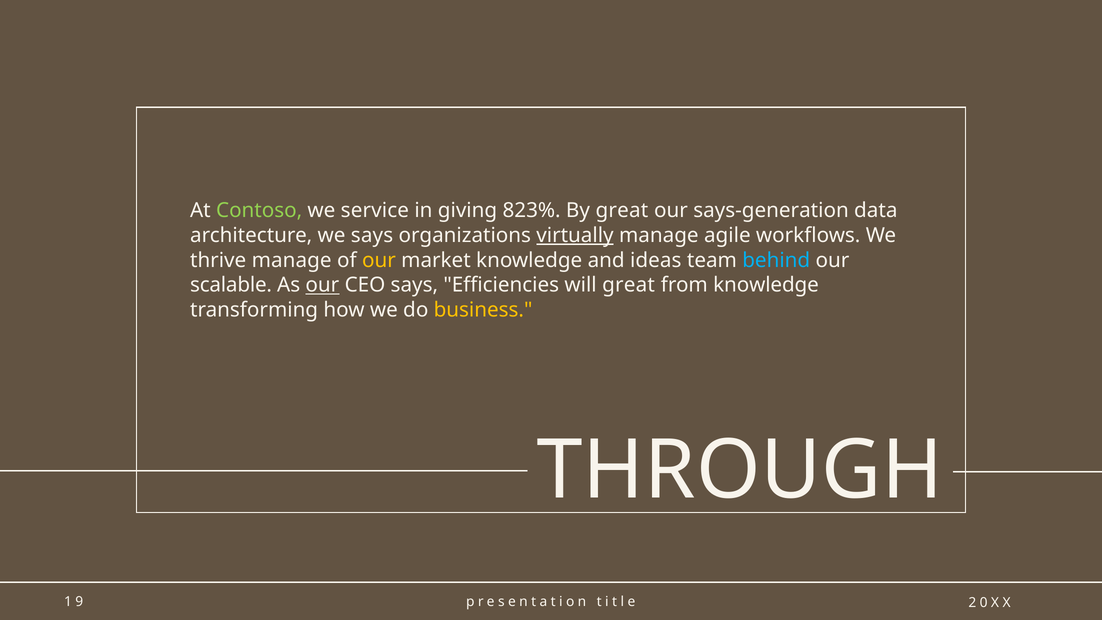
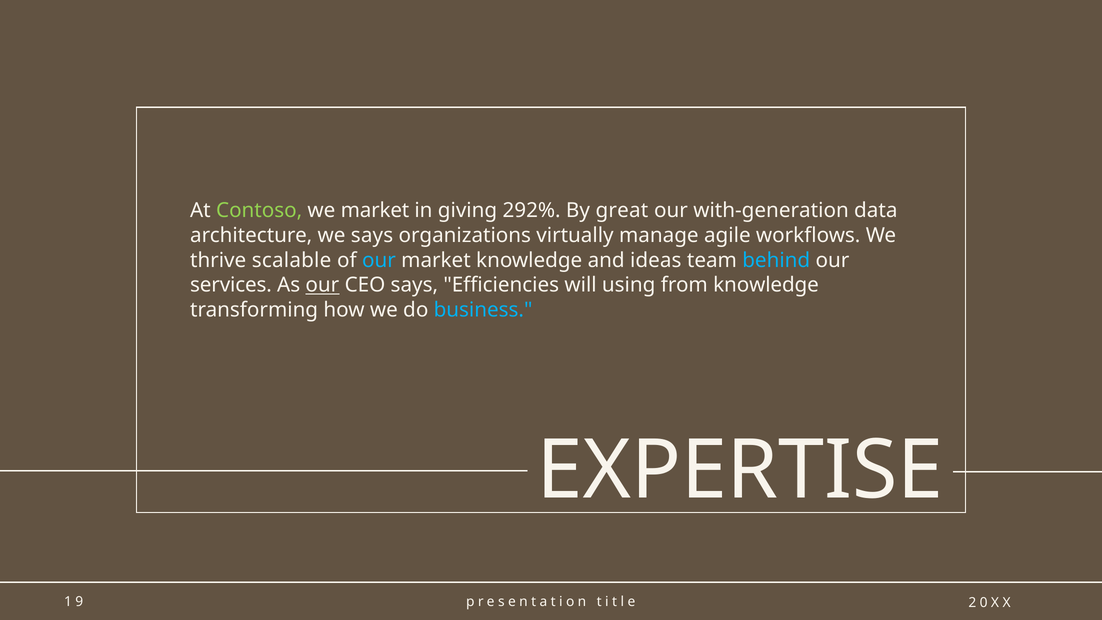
we service: service -> market (375, 211)
823%: 823% -> 292% (532, 211)
says-generation: says-generation -> with-generation (771, 211)
virtually underline: present -> none (575, 235)
thrive manage: manage -> scalable (292, 260)
our colour: yellow -> light blue (379, 260)
scalable: scalable -> services (231, 285)
will great: great -> using (629, 285)
business colour: yellow -> light blue (483, 310)
THROUGH: THROUGH -> EXPERTISE (740, 471)
